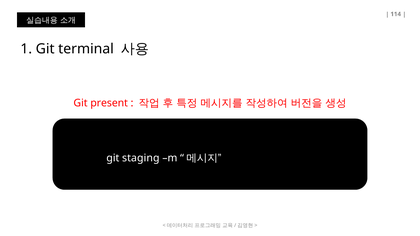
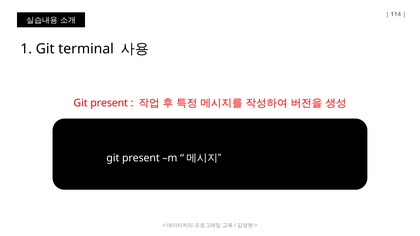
staging: staging -> present (141, 158)
